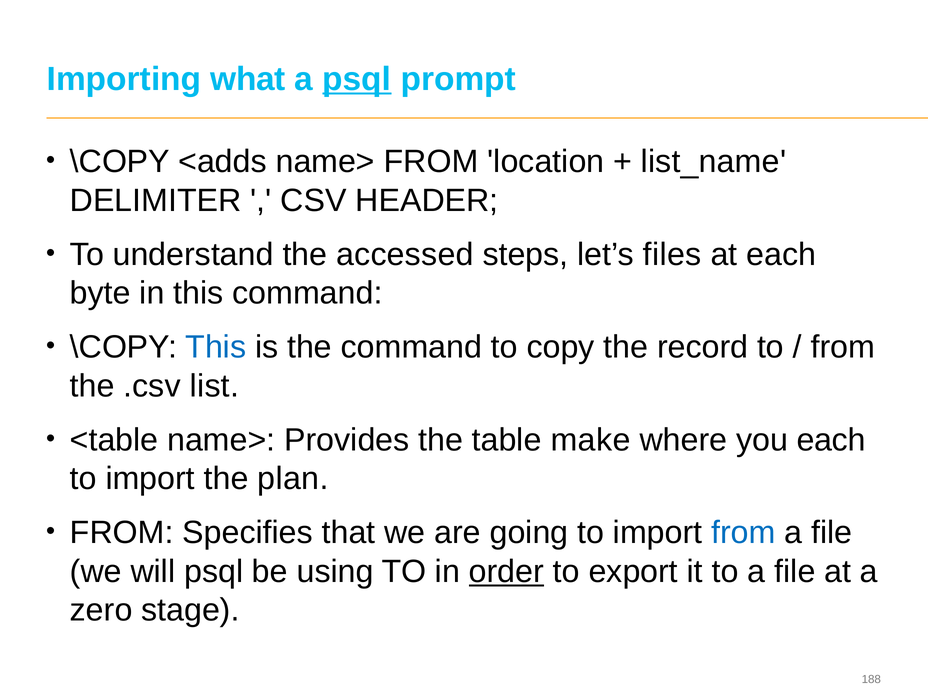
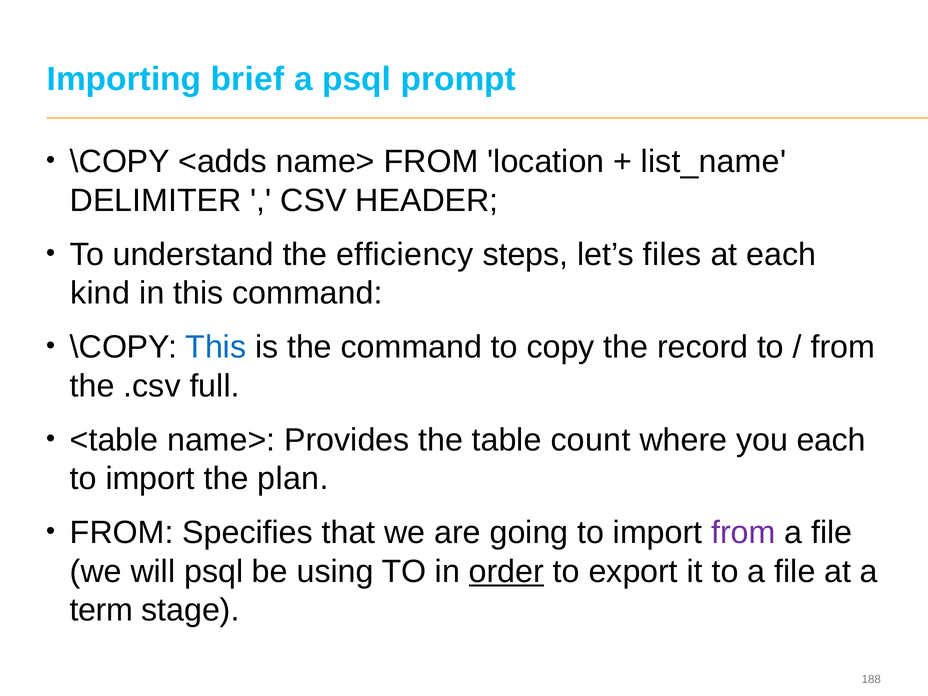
what: what -> brief (248, 79)
psql underline: present -> none (357, 79)
accessed: accessed -> efficiency (405, 255)
byte: byte -> kind (100, 293)
list: list -> full (215, 386)
make: make -> count (591, 440)
from colour: blue -> purple (743, 533)
zero: zero -> term (101, 610)
